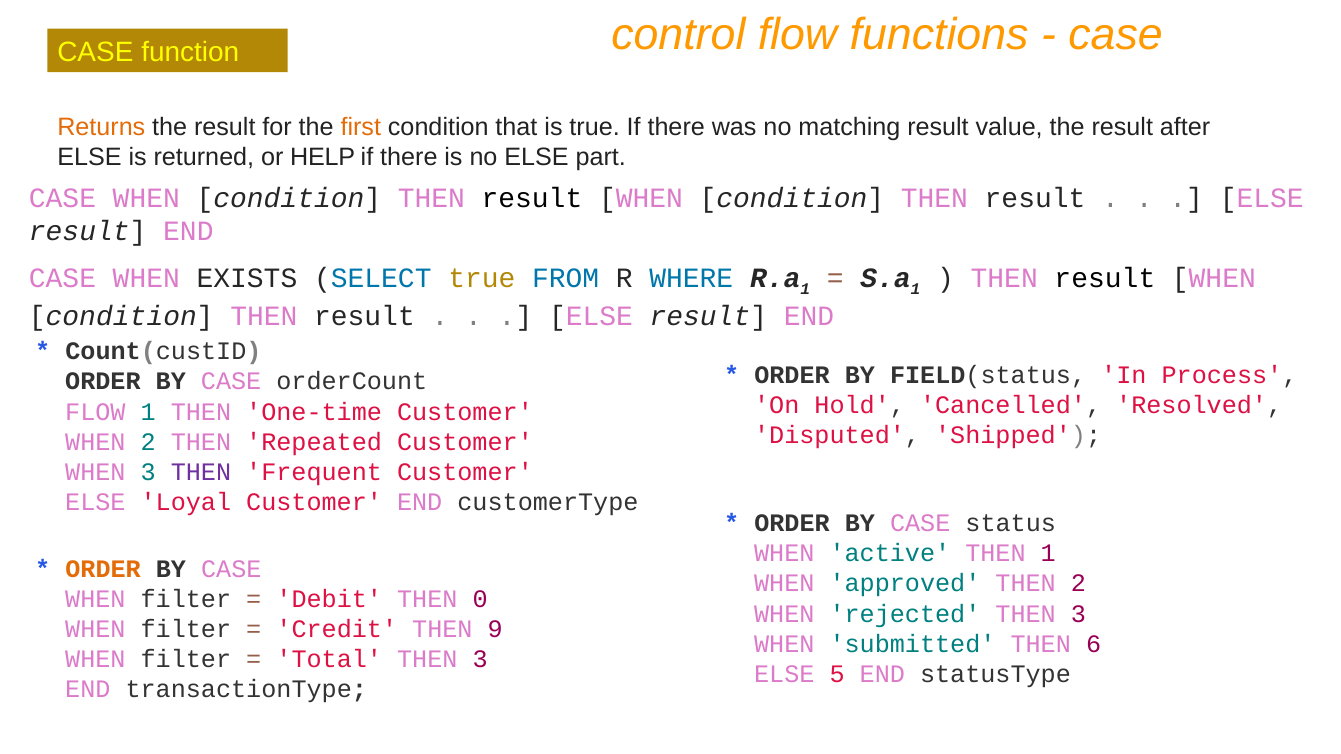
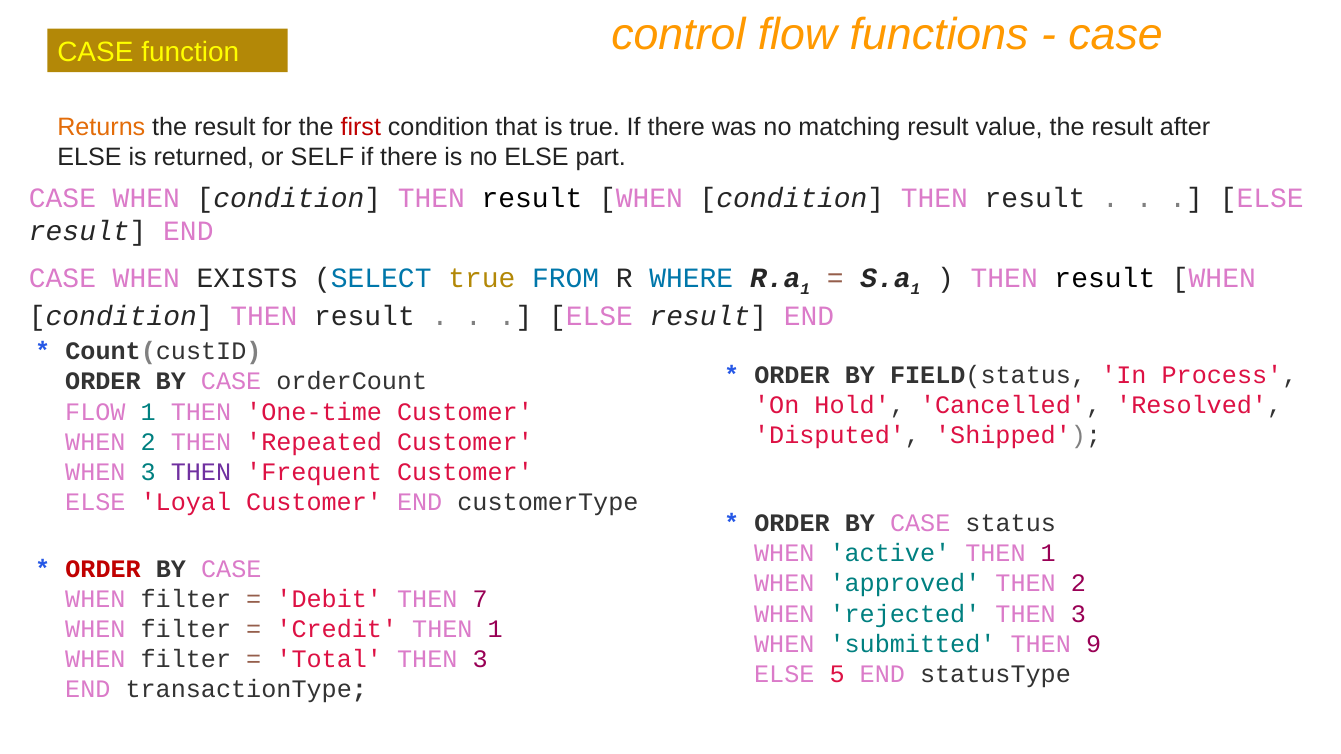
first colour: orange -> red (361, 127)
HELP: HELP -> SELF (322, 158)
ORDER colour: orange -> red (103, 569)
0: 0 -> 7 (480, 599)
Credit THEN 9: 9 -> 1 (495, 629)
6: 6 -> 9 (1094, 644)
